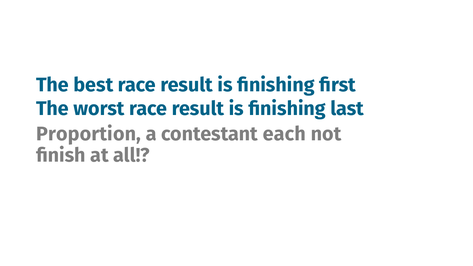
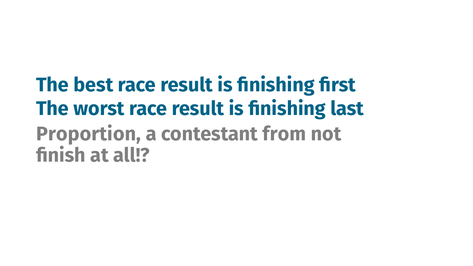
each: each -> from (284, 134)
